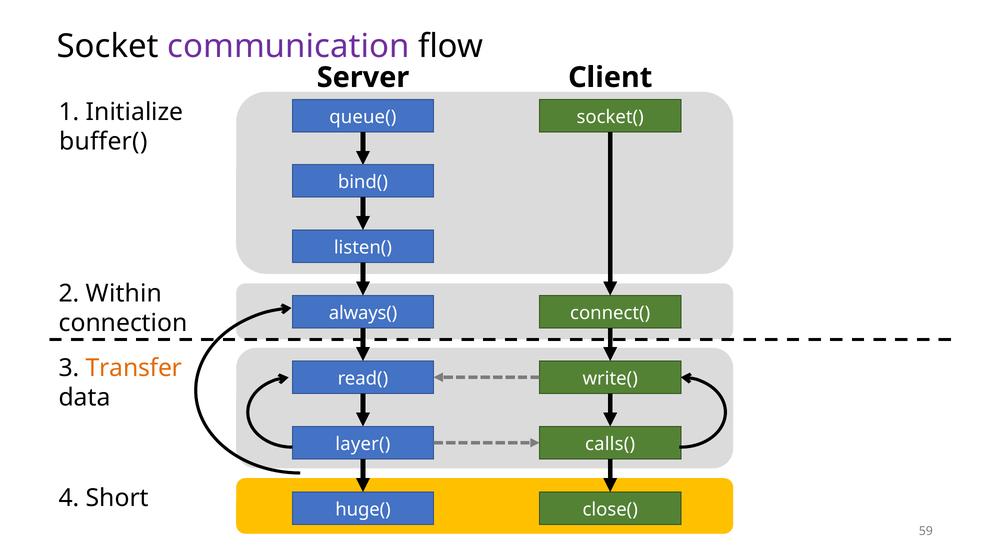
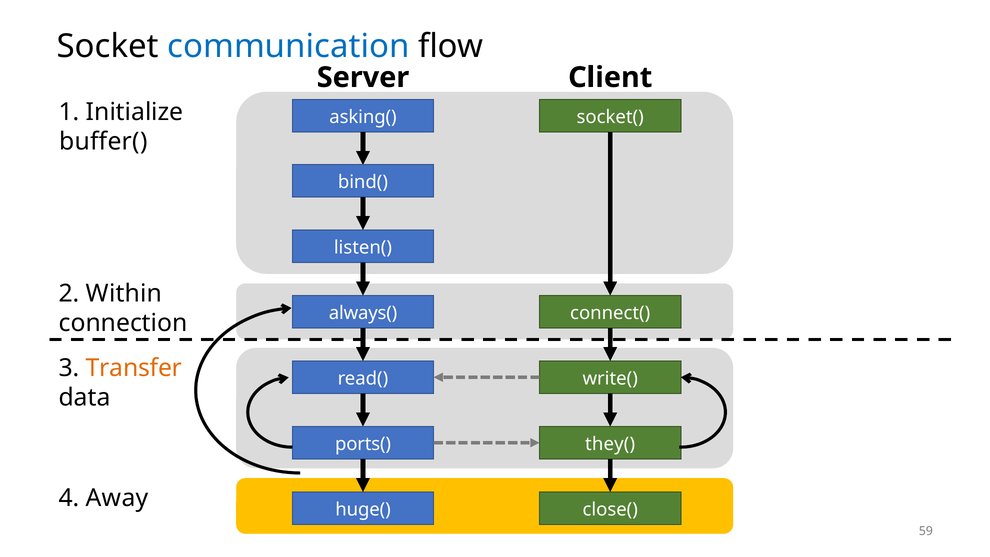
communication colour: purple -> blue (288, 46)
queue(: queue( -> asking( (363, 117)
layer(: layer( -> ports( (363, 444)
calls(: calls( -> they( (610, 444)
Short: Short -> Away (117, 498)
